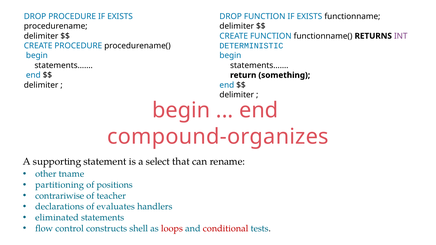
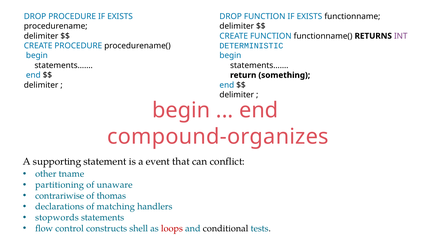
select: select -> event (158, 162)
rename: rename -> conflict (227, 162)
positions: positions -> unaware (115, 185)
teacher: teacher -> thomas (111, 196)
evaluates: evaluates -> matching (116, 207)
eliminated: eliminated -> stopwords (57, 218)
conditional colour: red -> black (226, 229)
